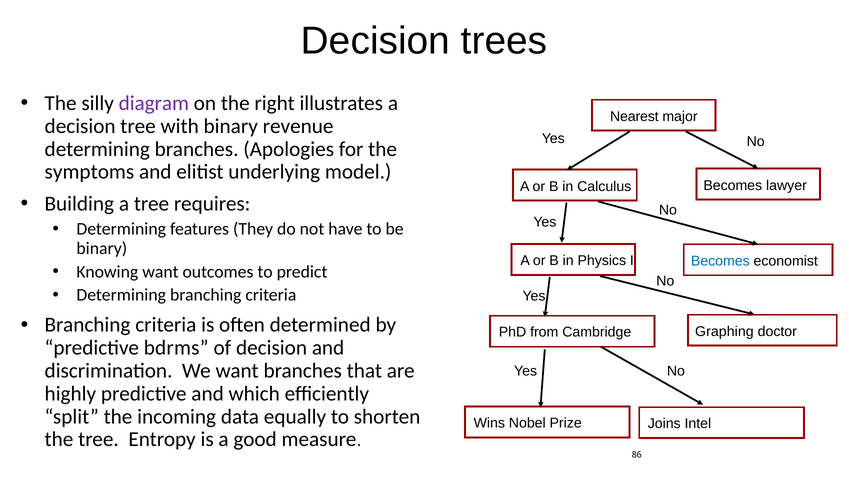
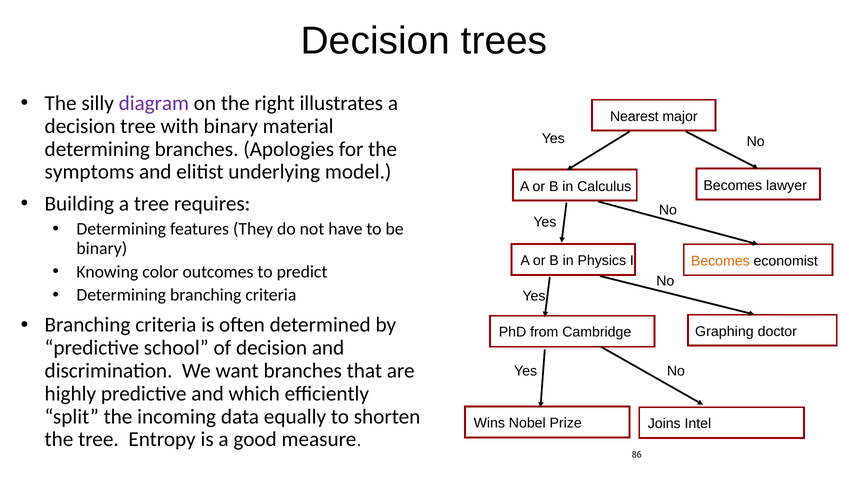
revenue: revenue -> material (298, 126)
Becomes colour: blue -> orange (720, 262)
Knowing want: want -> color (160, 272)
bdrms: bdrms -> school (176, 348)
